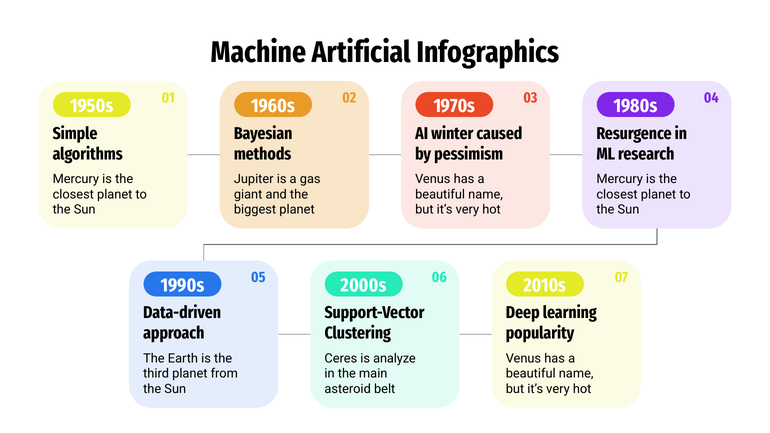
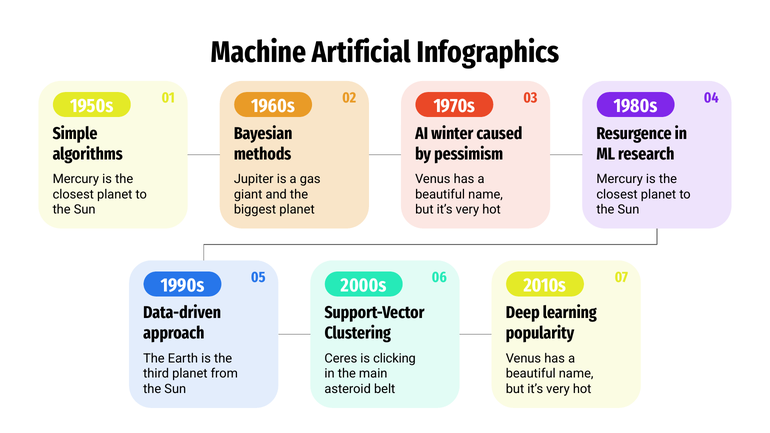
analyze: analyze -> clicking (395, 358)
